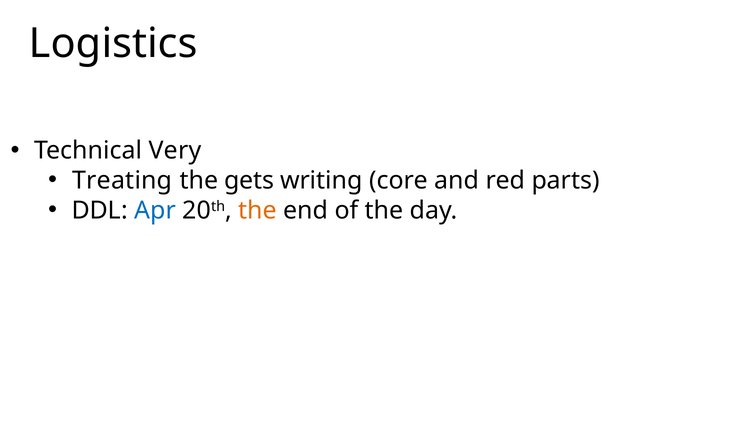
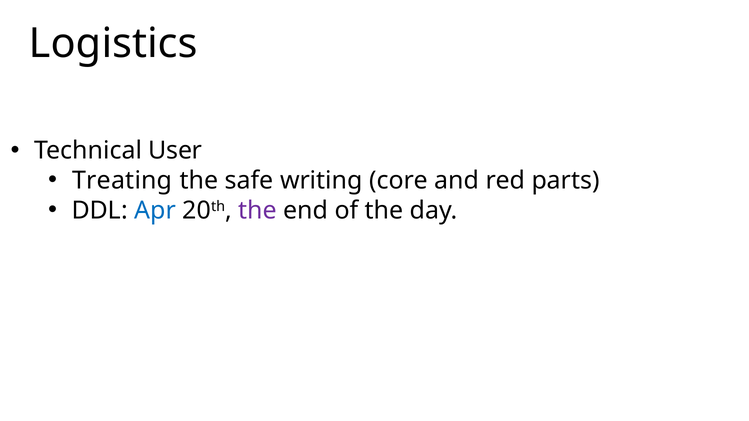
Very: Very -> User (175, 151)
gets: gets -> safe (249, 181)
the colour: orange -> purple (258, 211)
